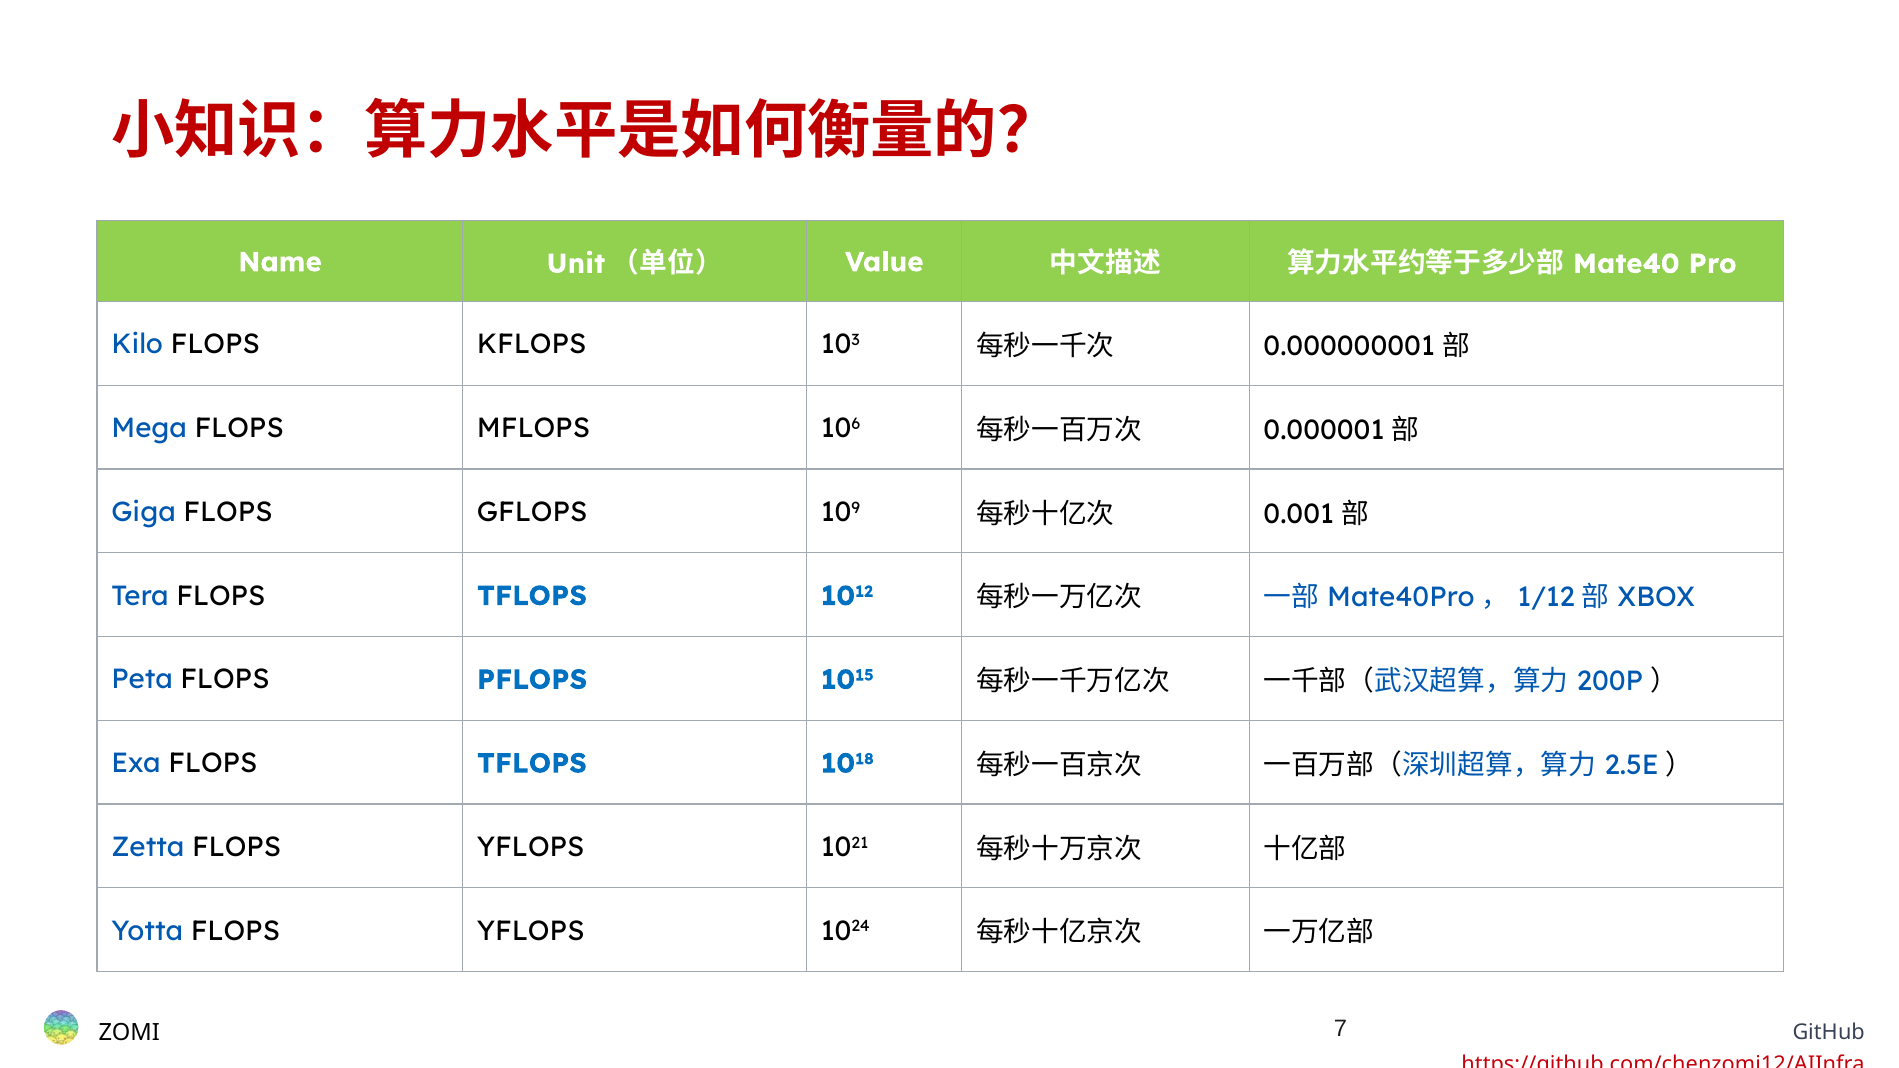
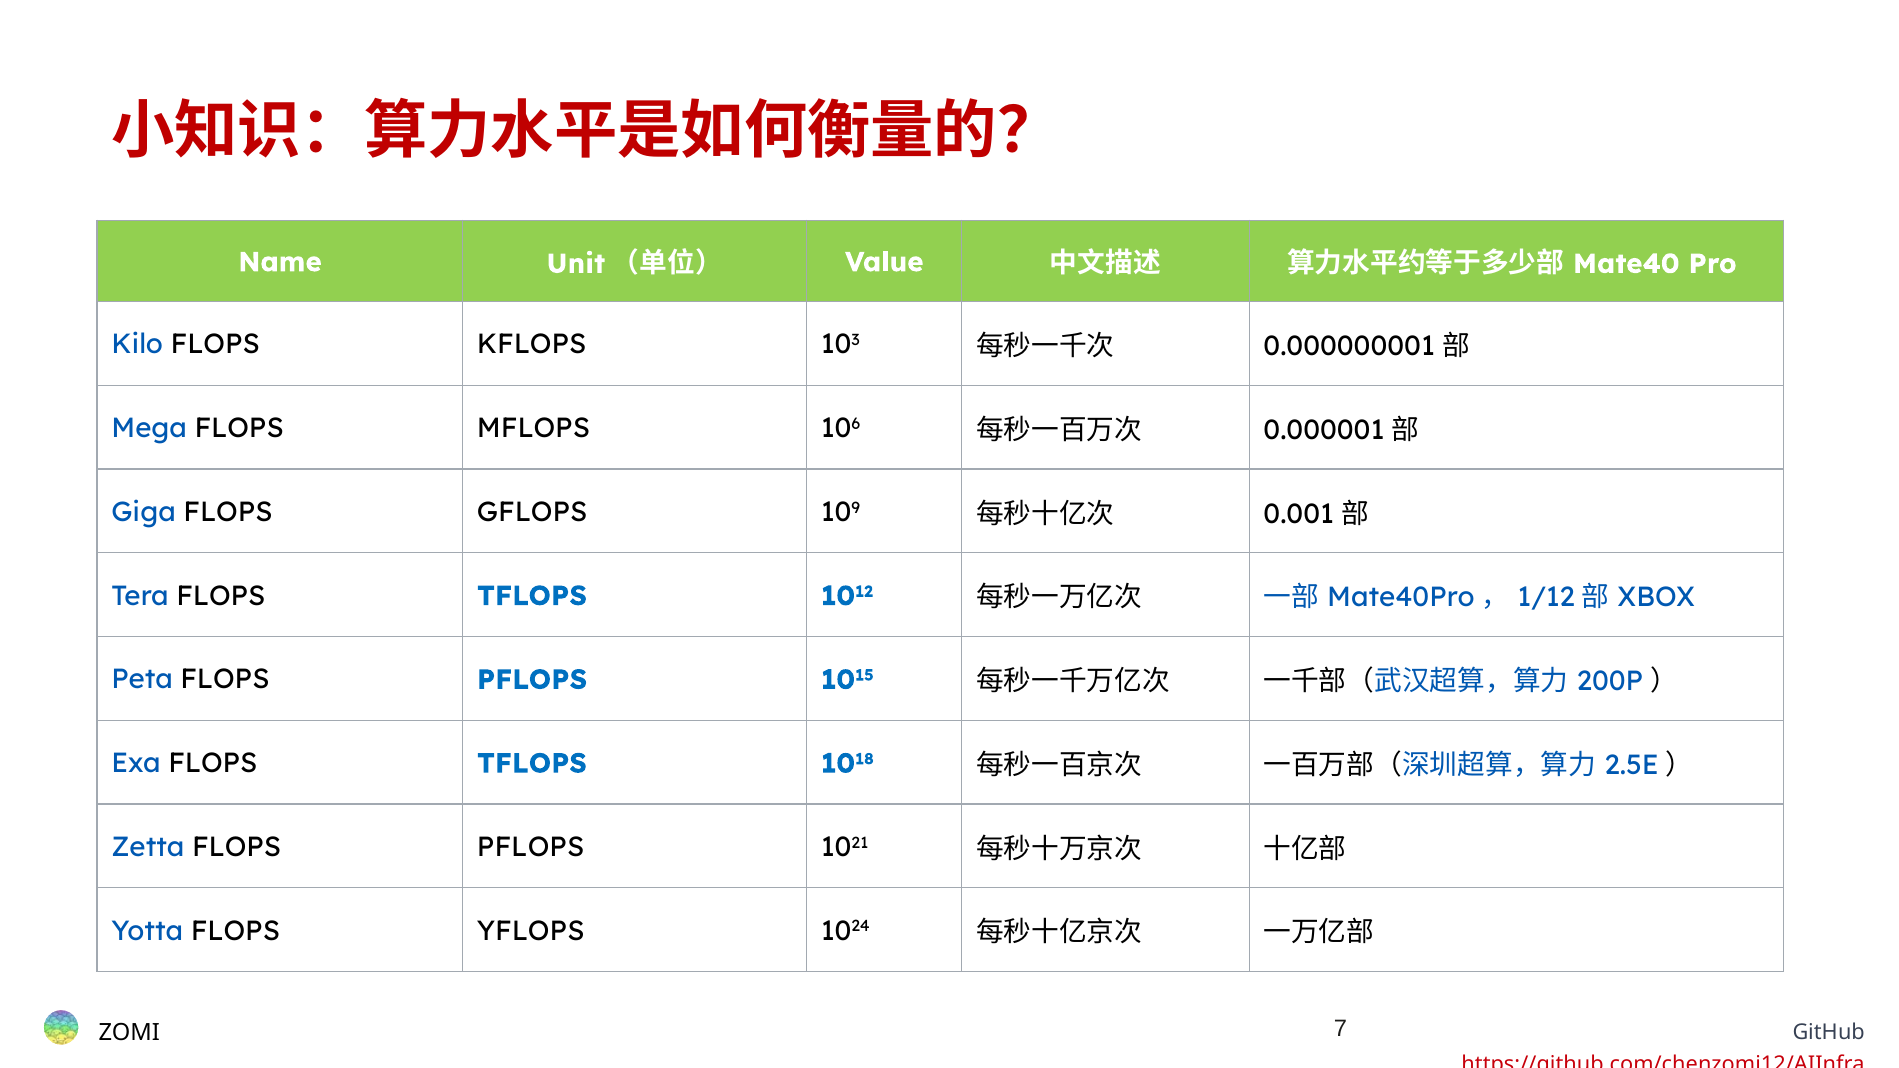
Zetta FLOPS YFLOPS: YFLOPS -> PFLOPS (531, 847)
